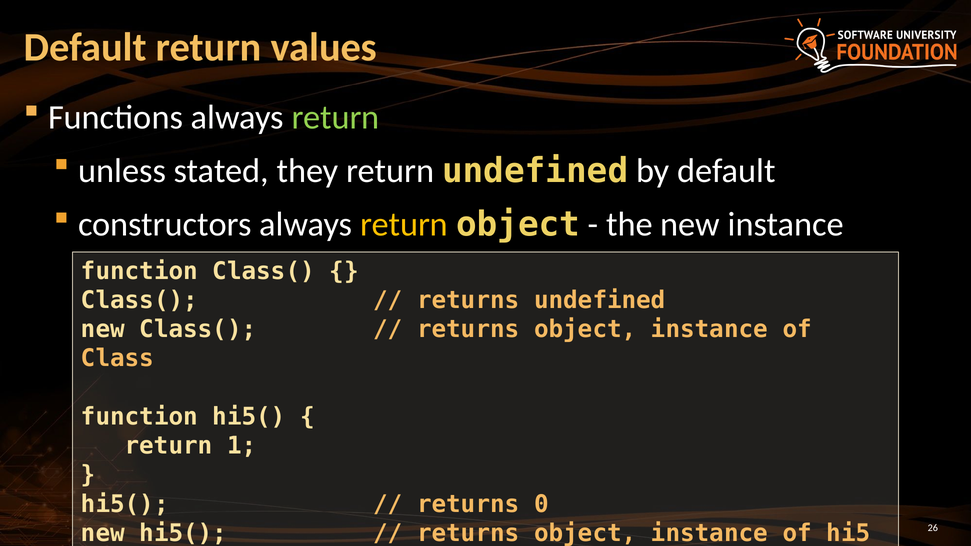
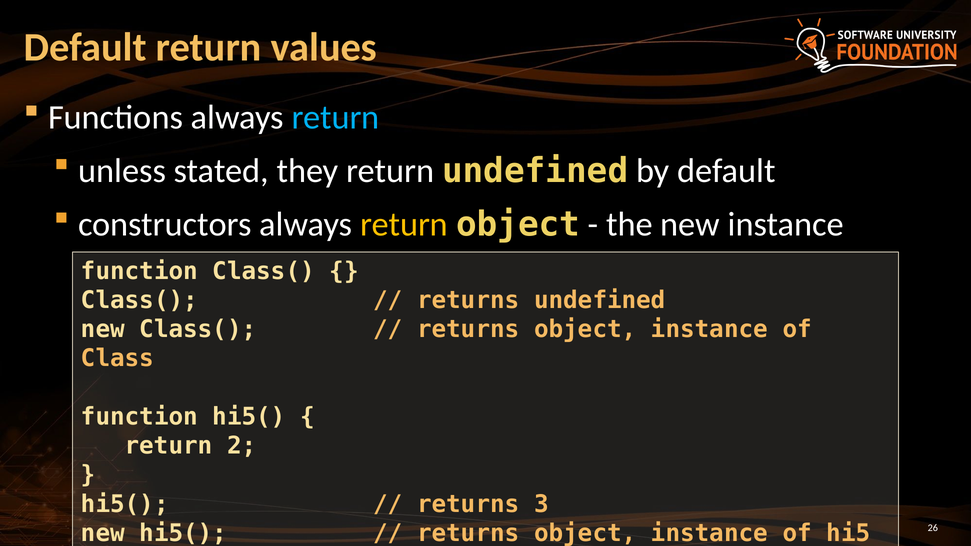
return colour: light green -> light blue (336, 118)
1: 1 -> 2 (242, 446)
0: 0 -> 3 (541, 504)
